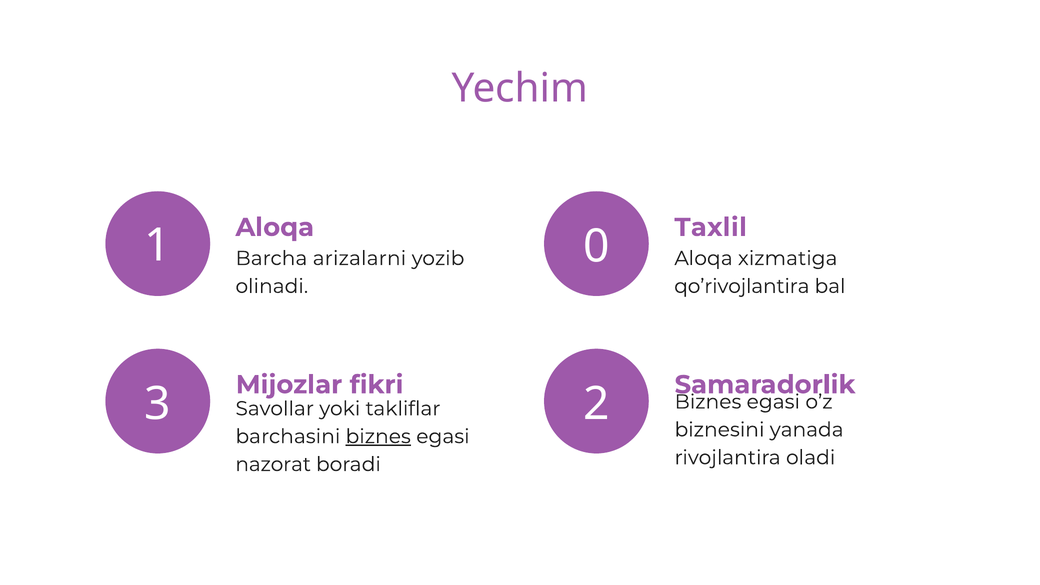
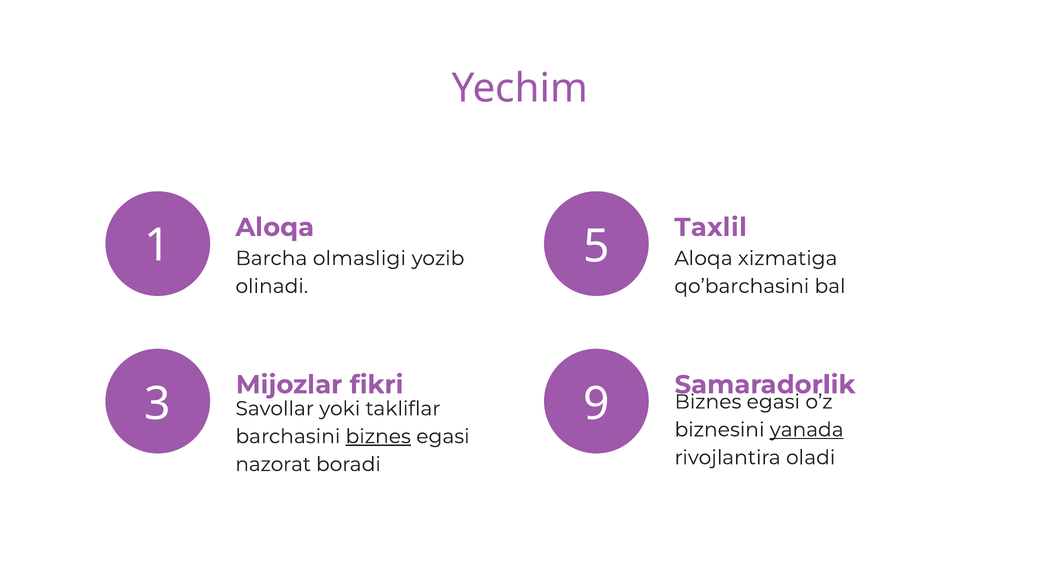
0: 0 -> 5 (596, 246)
arizalarni: arizalarni -> olmasligi (359, 258)
qo’rivojlantira: qo’rivojlantira -> qo’barchasini (742, 286)
2: 2 -> 9 (596, 404)
yanada underline: none -> present (807, 430)
